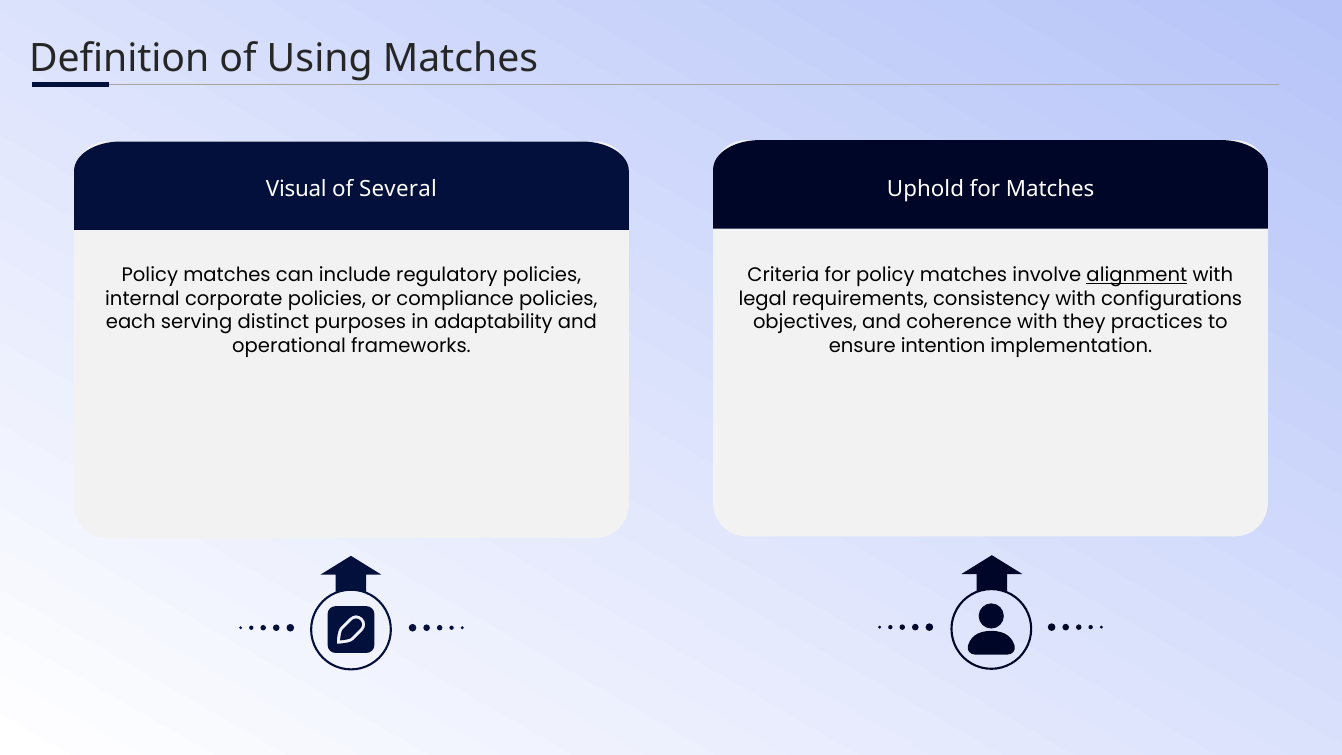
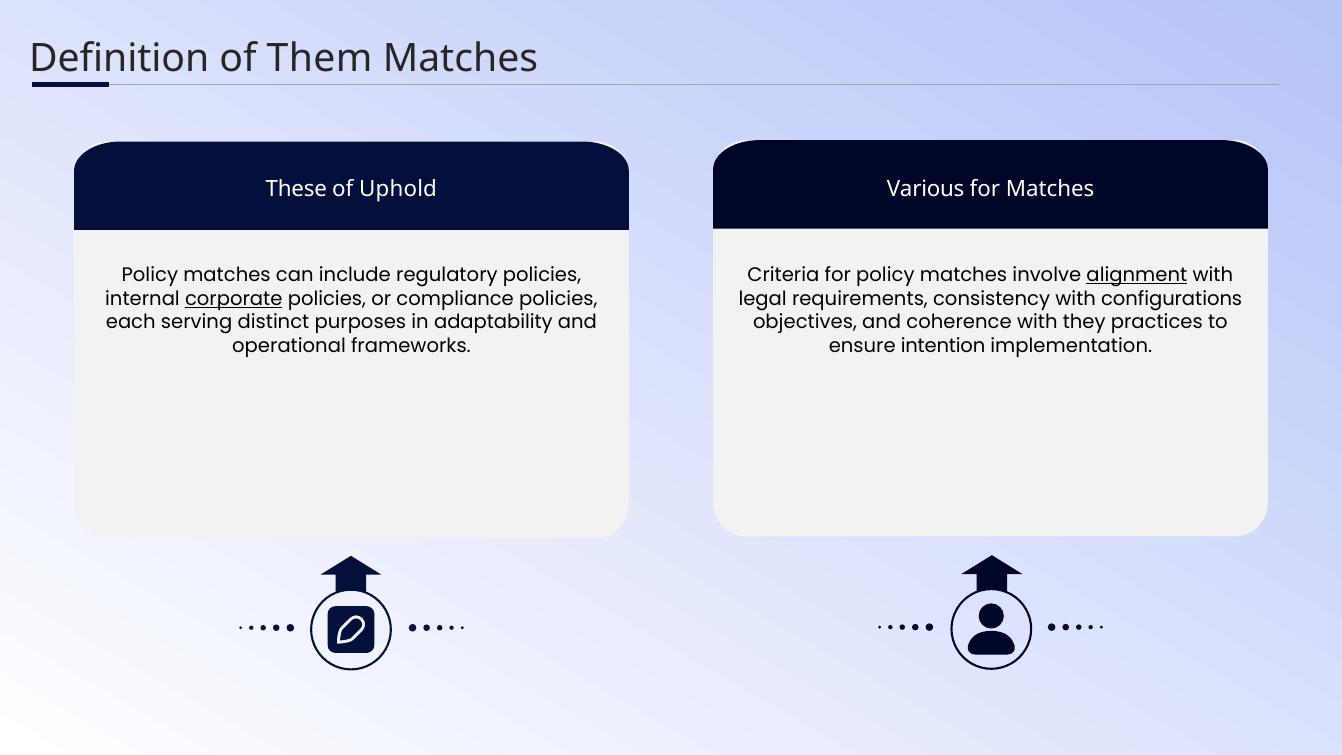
Using: Using -> Them (320, 58)
Visual: Visual -> These (296, 189)
Several: Several -> Uphold (398, 189)
Uphold: Uphold -> Various (926, 189)
corporate underline: none -> present (234, 299)
